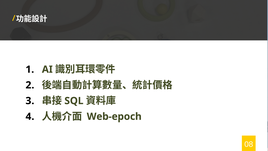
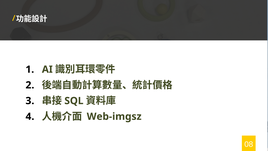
Web-epoch: Web-epoch -> Web-imgsz (114, 116)
